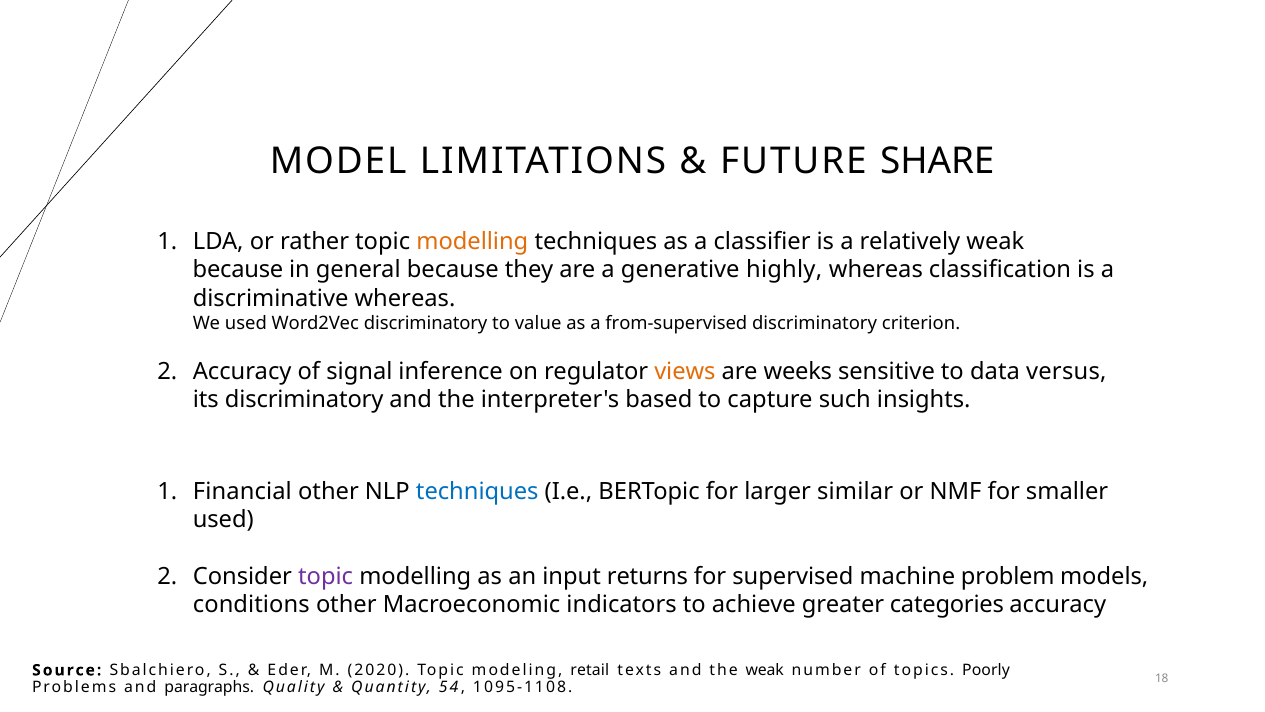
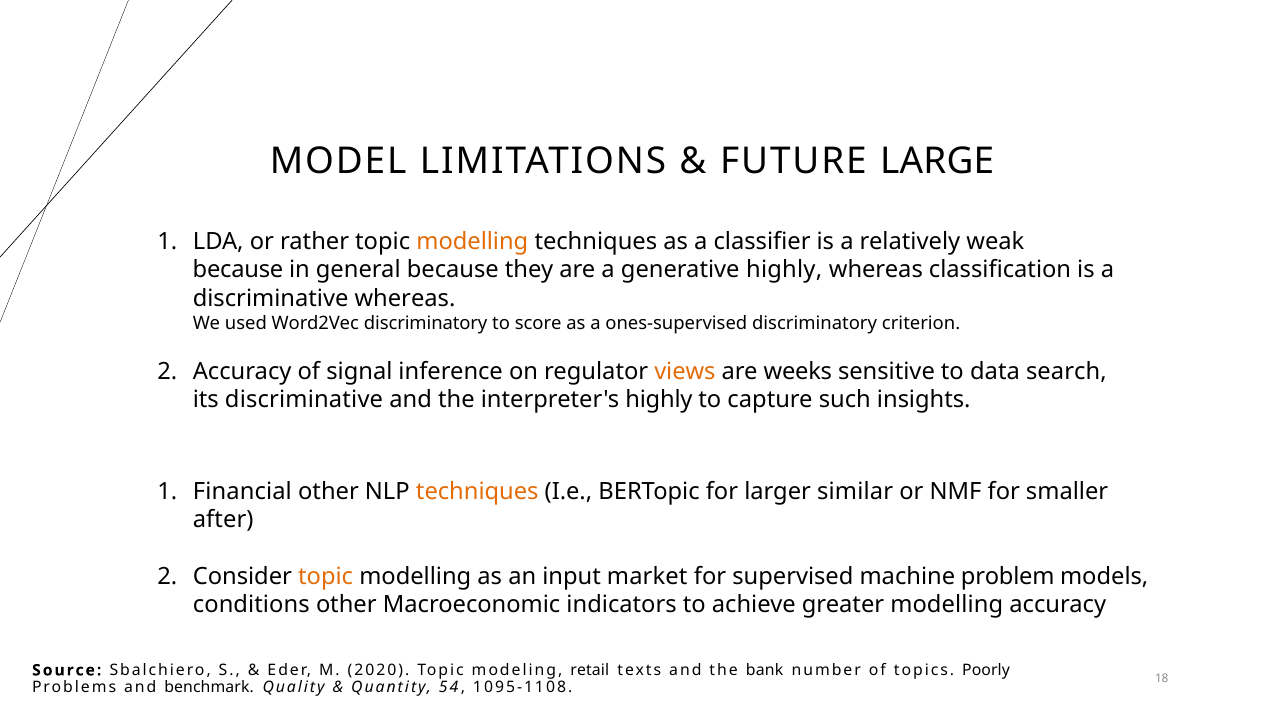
SHARE: SHARE -> LARGE (937, 161)
value: value -> score (538, 323)
from-supervised: from-supervised -> ones-supervised (676, 323)
versus: versus -> search (1066, 371)
its discriminatory: discriminatory -> discriminative (304, 400)
interpreter's based: based -> highly (659, 400)
techniques colour: blue -> orange (477, 491)
used: used -> after (223, 519)
topic colour: purple -> orange (326, 576)
returns: returns -> market (647, 576)
greater categories: categories -> modelling (947, 605)
the weak: weak -> bank (765, 670)
paragraphs: paragraphs -> benchmark (209, 687)
